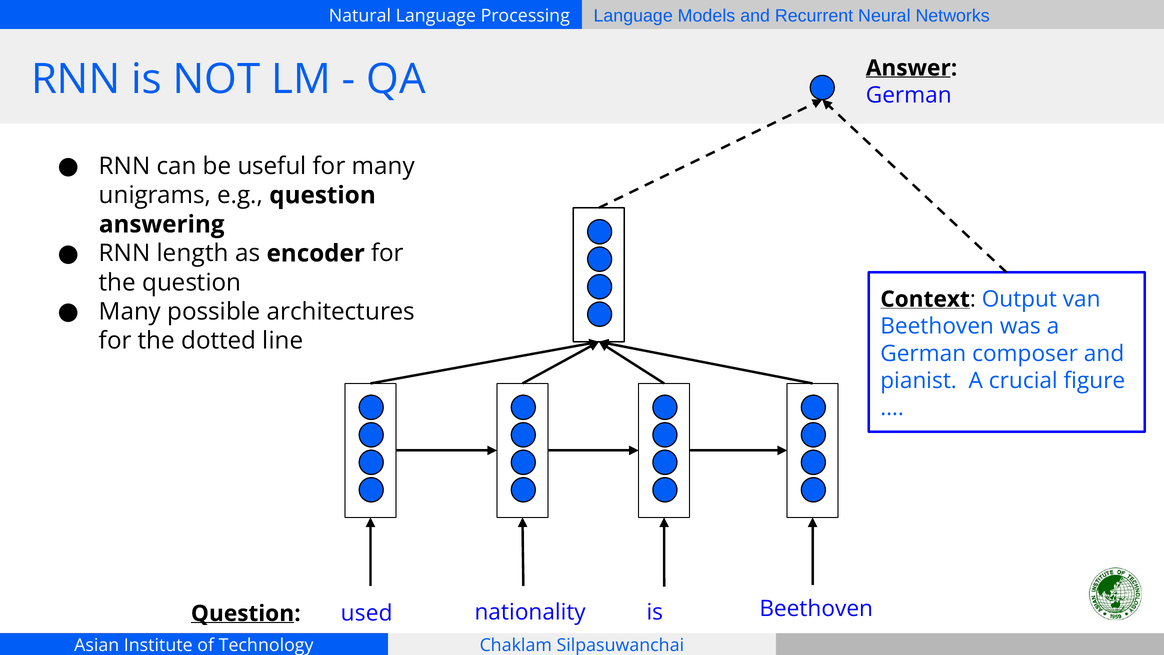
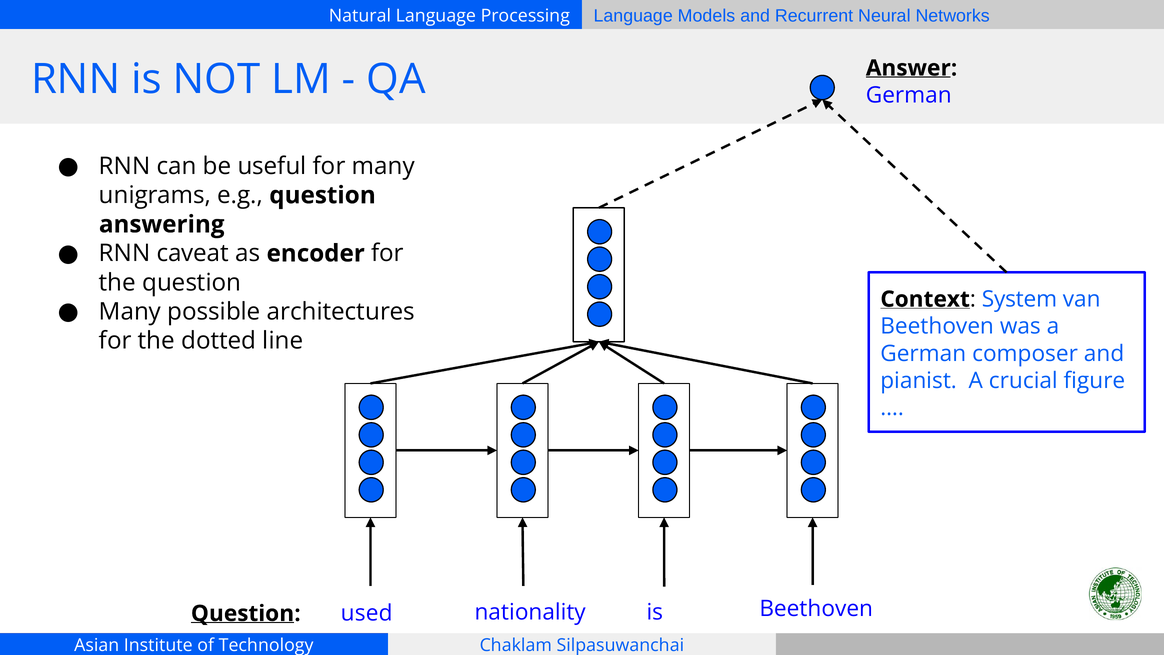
length: length -> caveat (193, 253)
Output: Output -> System (1019, 299)
